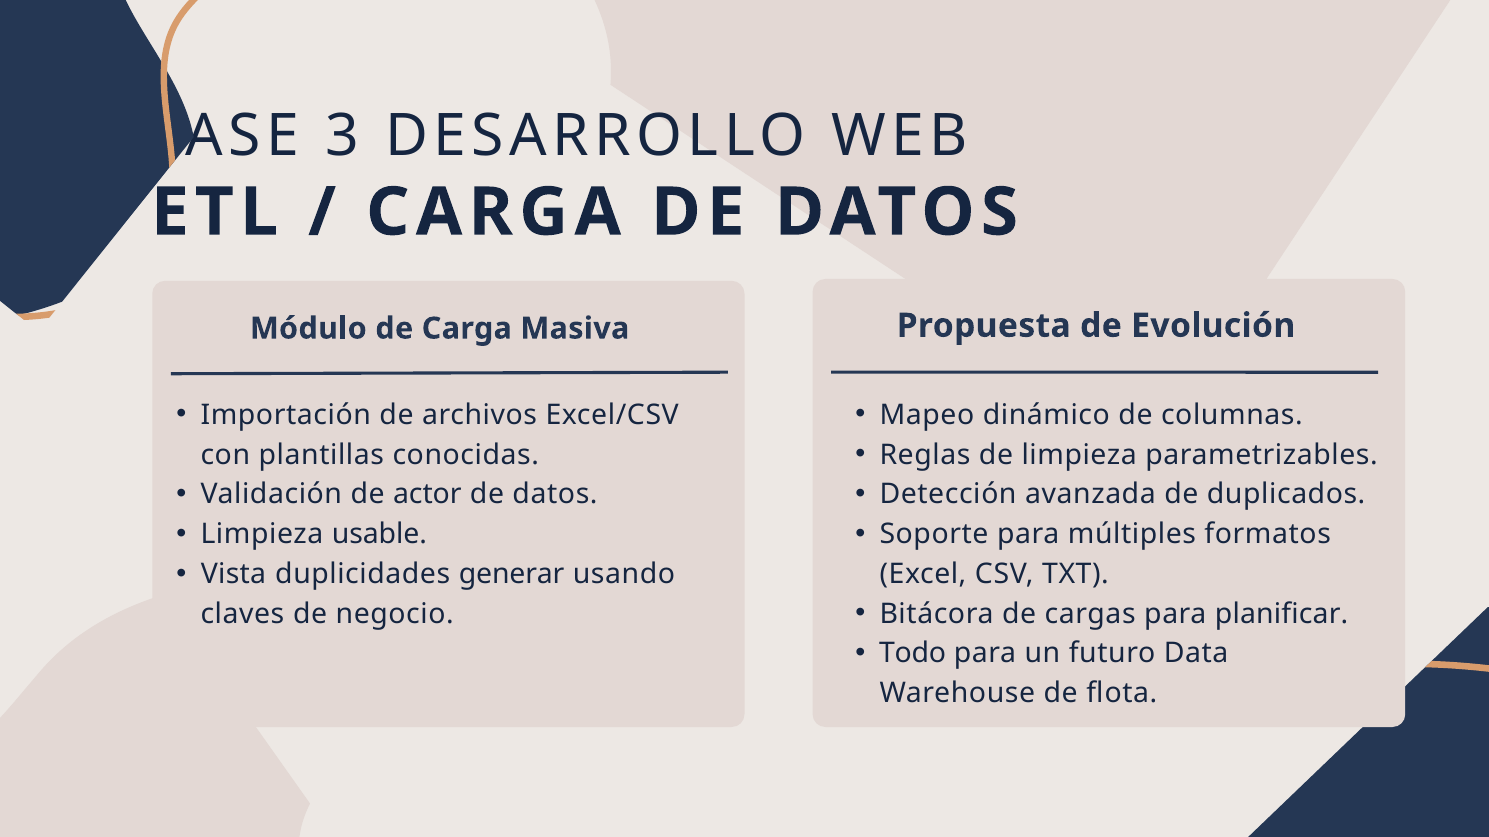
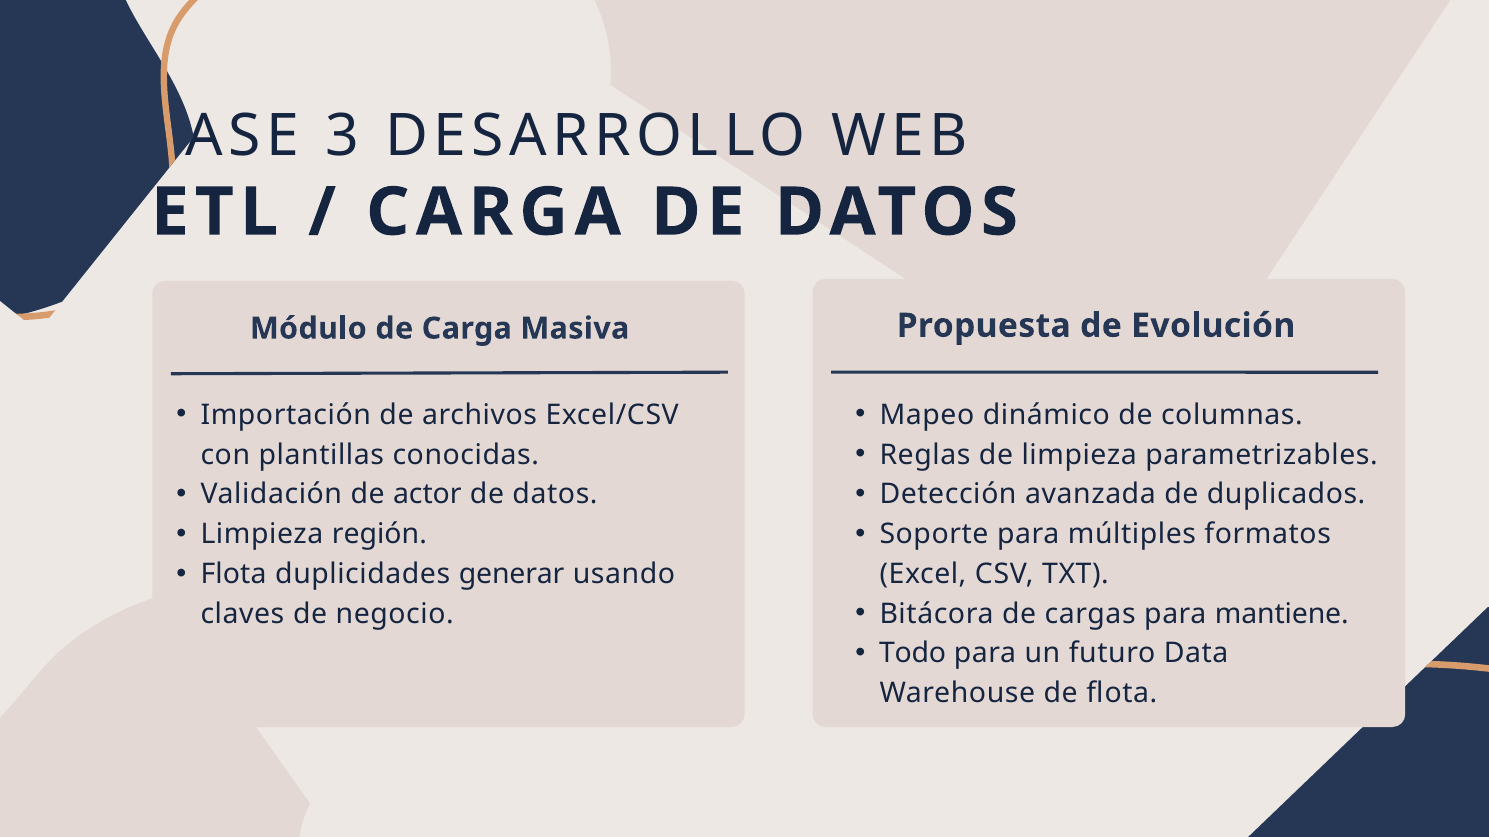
usable: usable -> región (379, 535)
Vista: Vista -> Flota (234, 575)
planificar: planificar -> mantiene (1282, 614)
